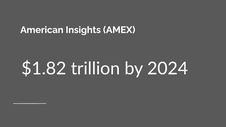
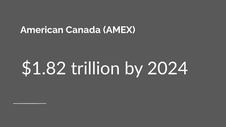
Insights: Insights -> Canada (83, 30)
